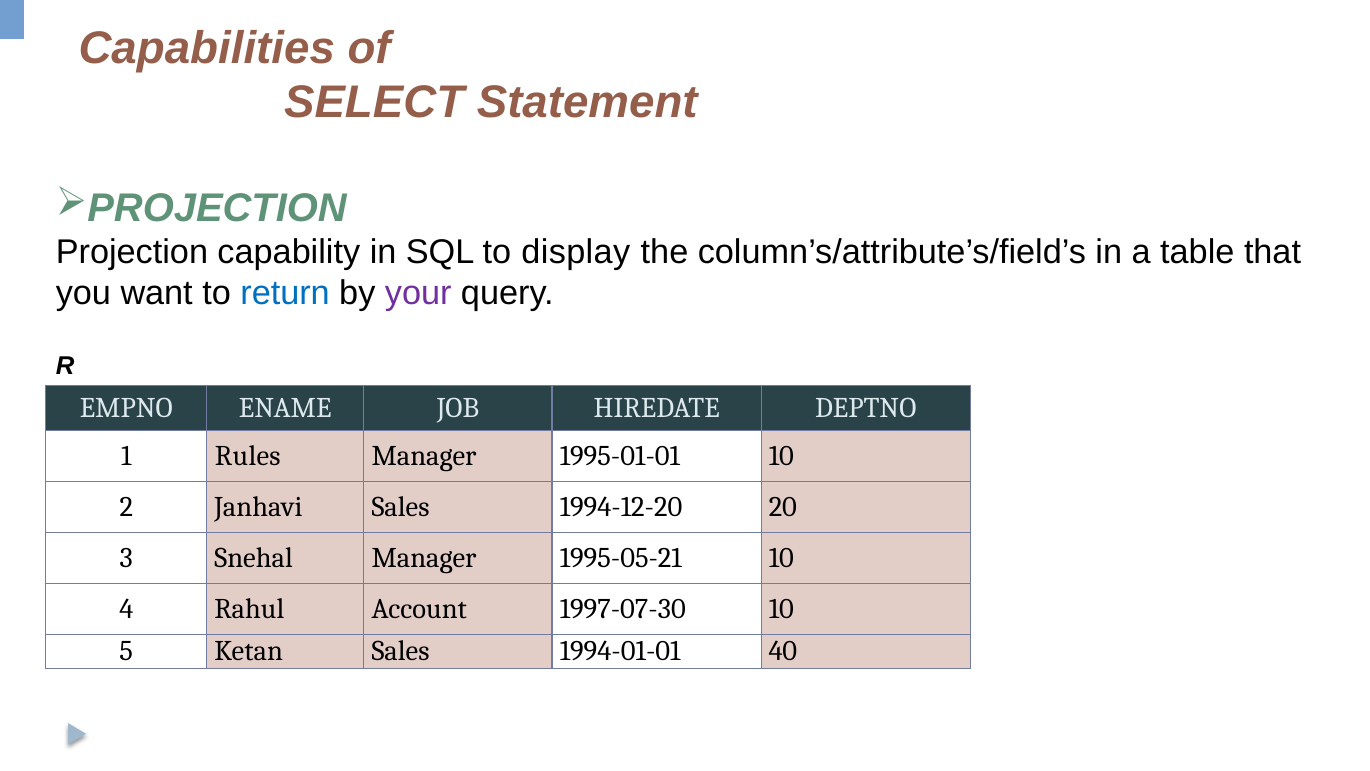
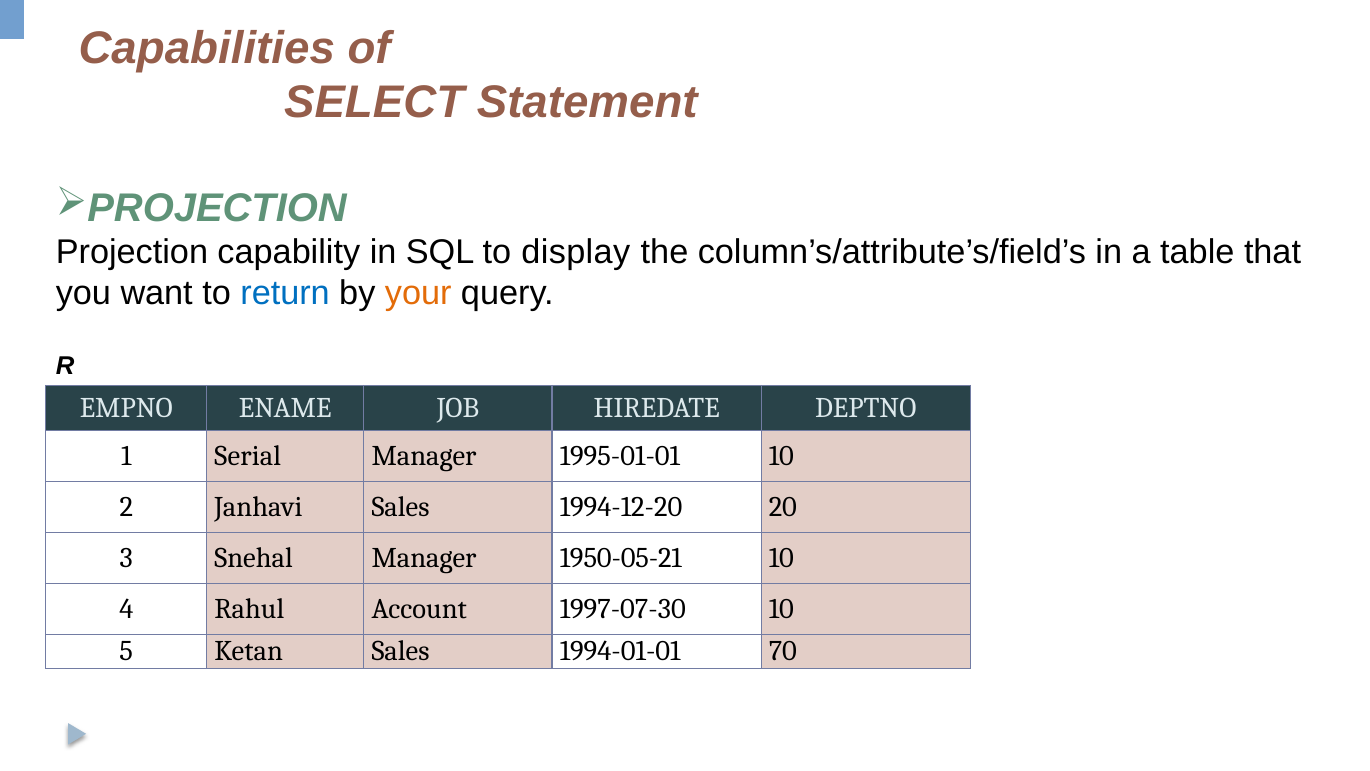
your colour: purple -> orange (418, 293)
Rules: Rules -> Serial (248, 456)
1995-05-21: 1995-05-21 -> 1950-05-21 (621, 558)
40: 40 -> 70 (783, 651)
